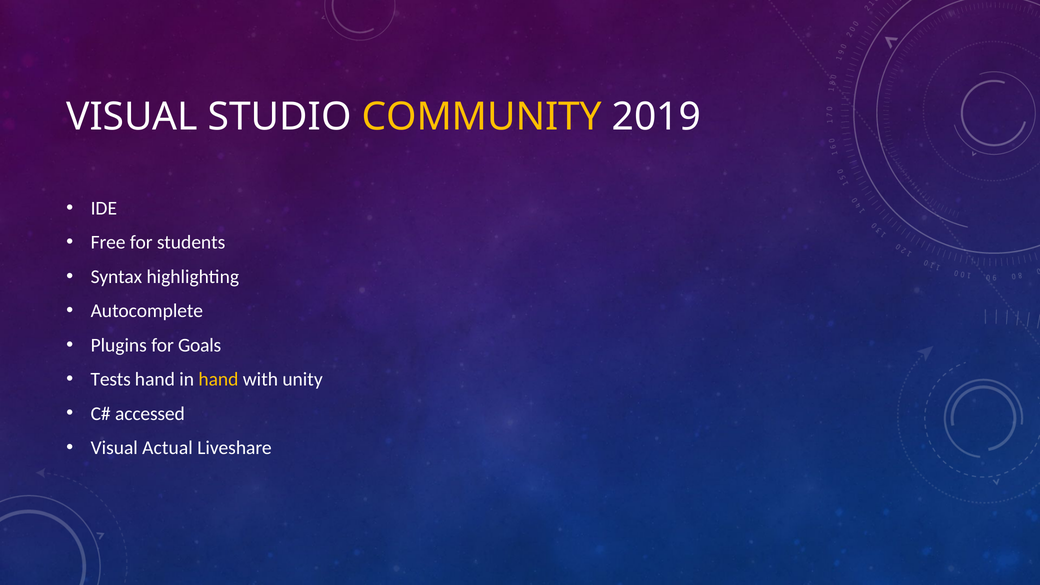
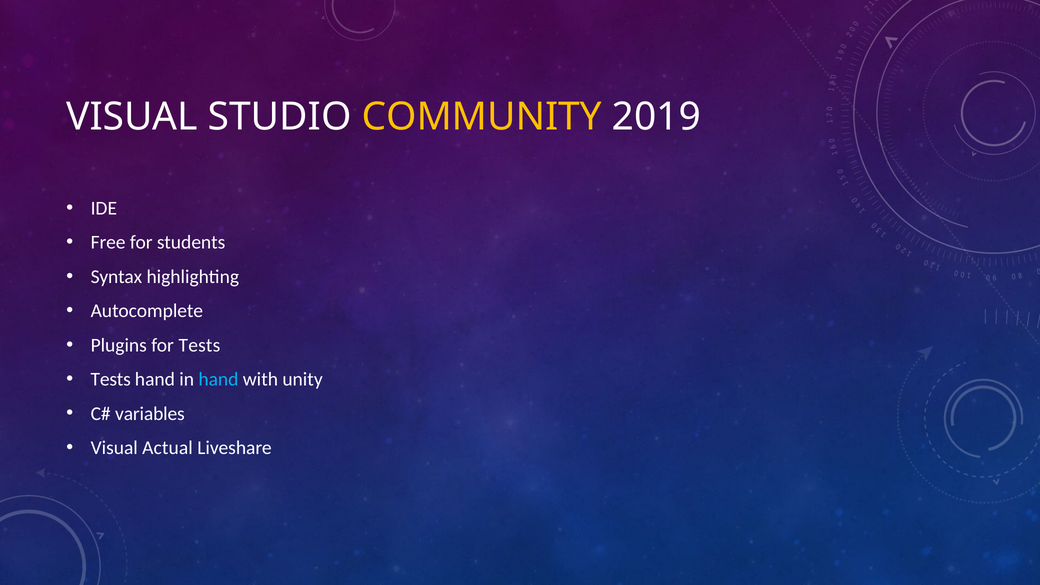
for Goals: Goals -> Tests (199, 345)
hand colour: yellow -> light blue (218, 379)
accessed: accessed -> variables (150, 414)
